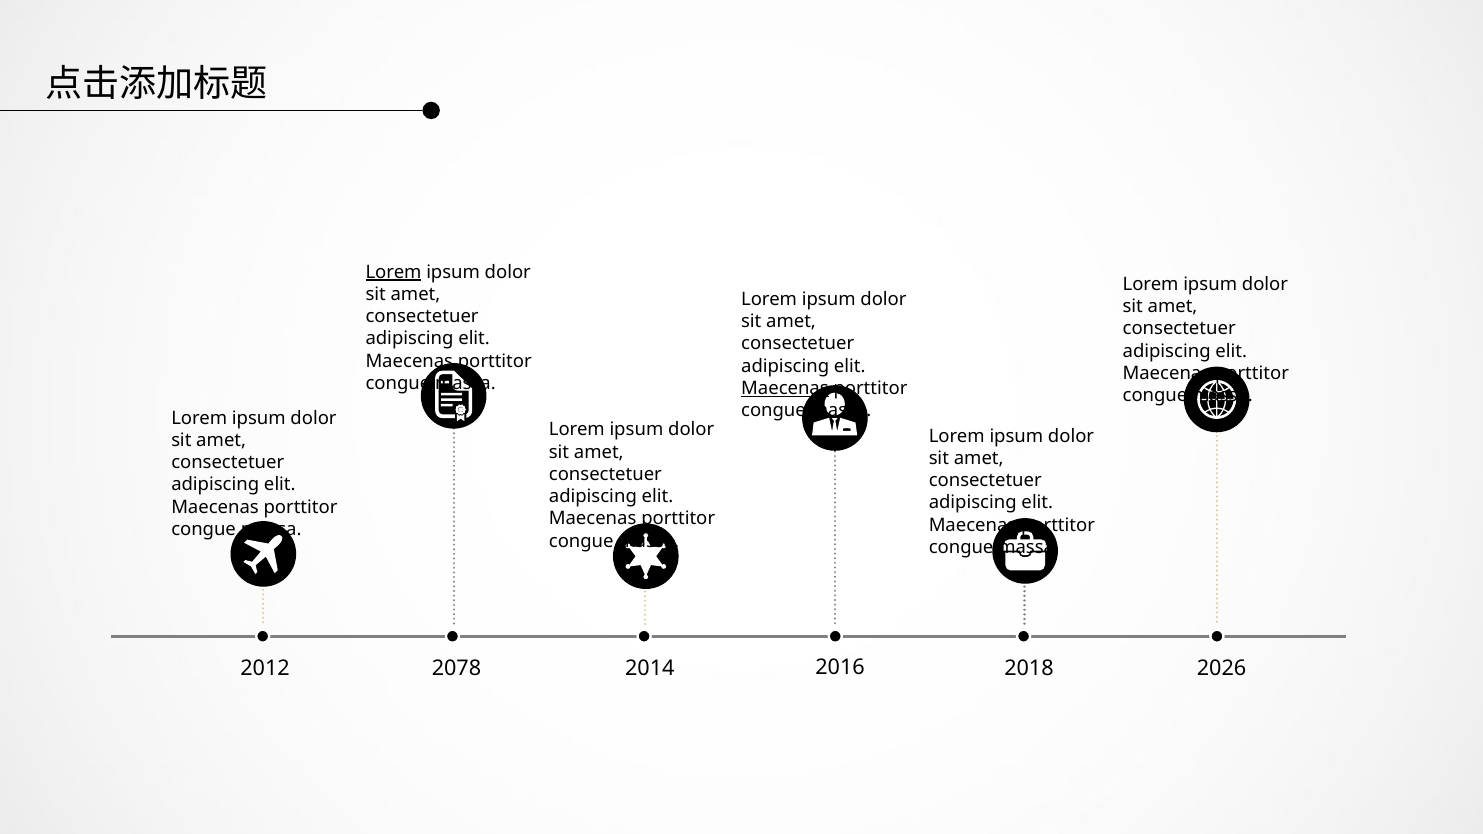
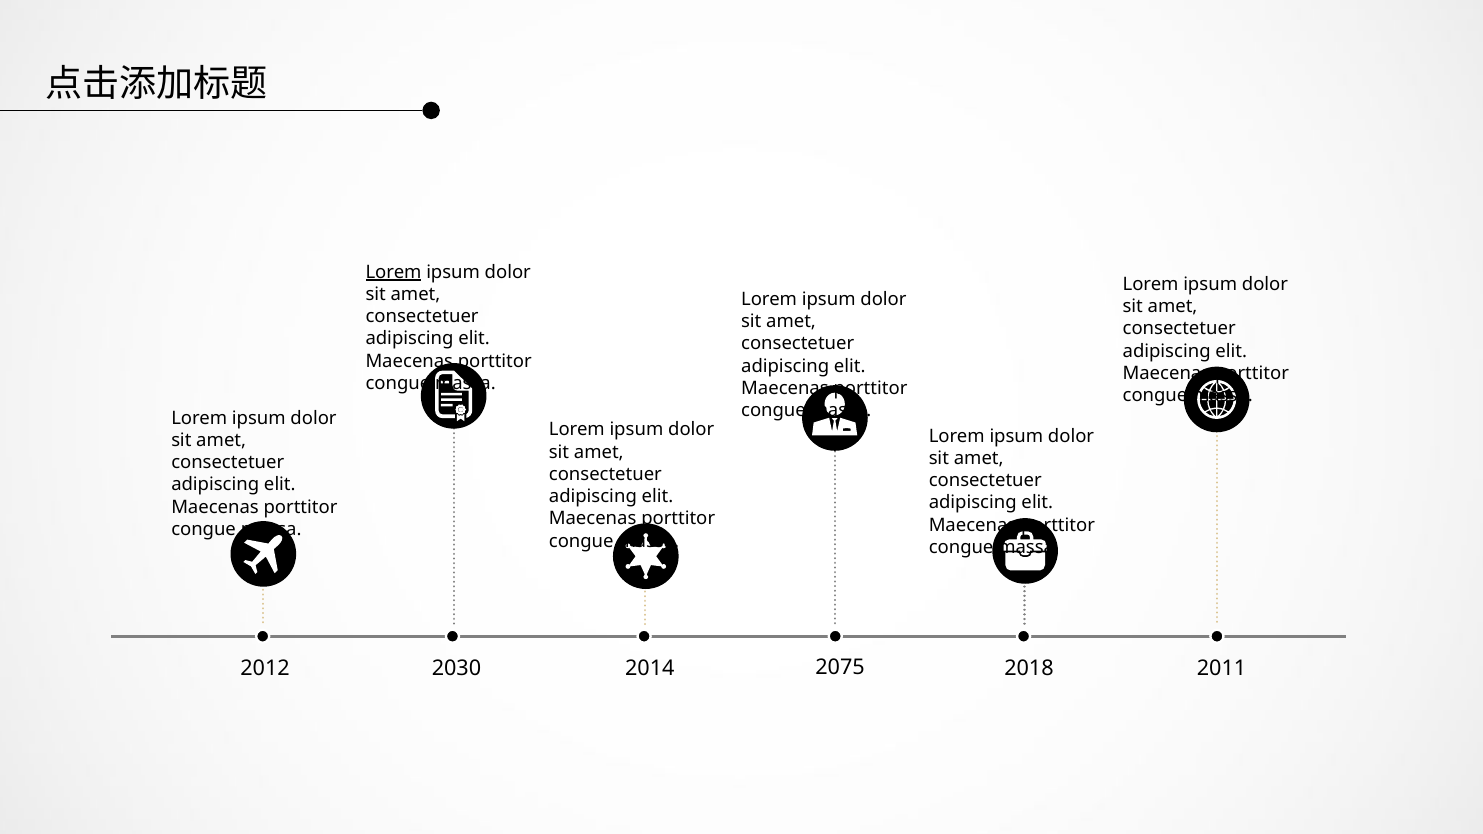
Maecenas underline: present -> none (785, 388)
2016: 2016 -> 2075 (840, 667)
2078: 2078 -> 2030 (456, 668)
2026: 2026 -> 2011 (1222, 668)
